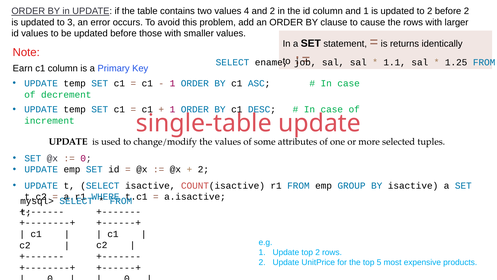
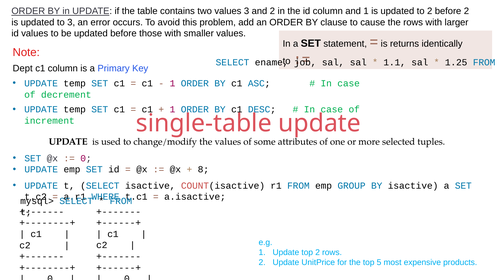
values 4: 4 -> 3 (247, 11)
Earn: Earn -> Dept (23, 68)
2: 2 -> 8 (203, 169)
